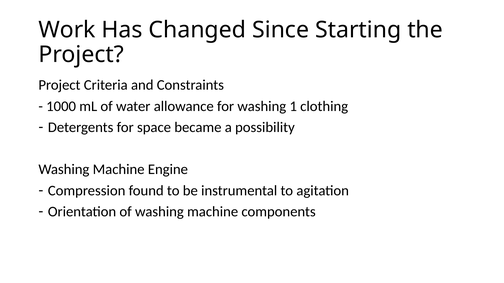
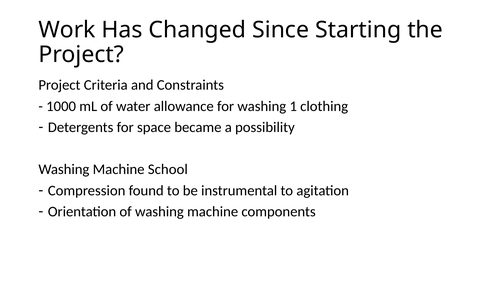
Engine: Engine -> School (168, 170)
